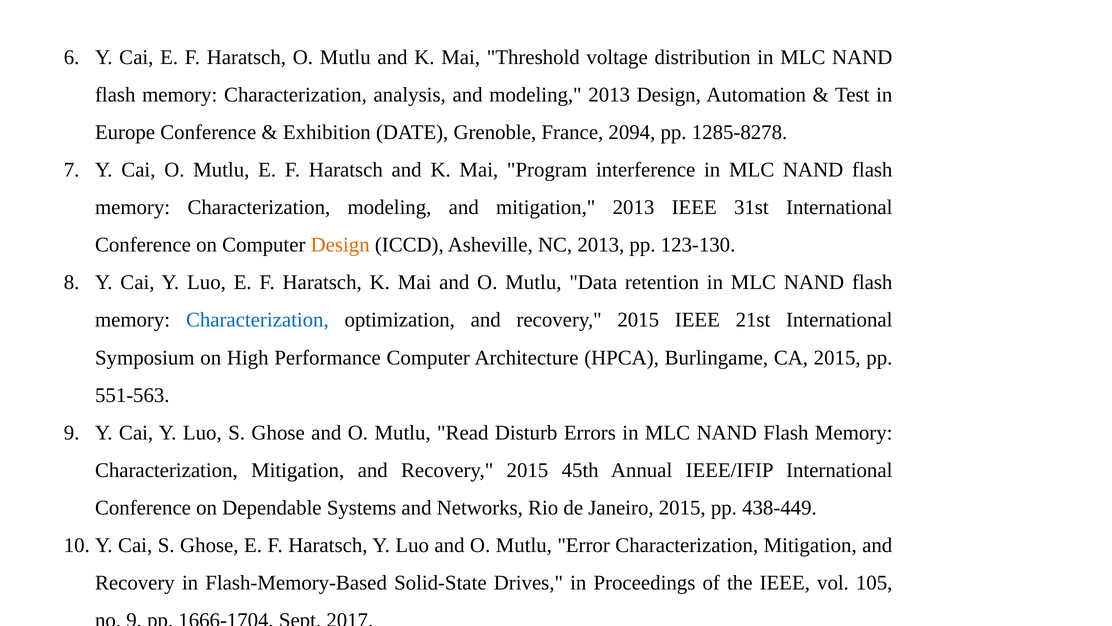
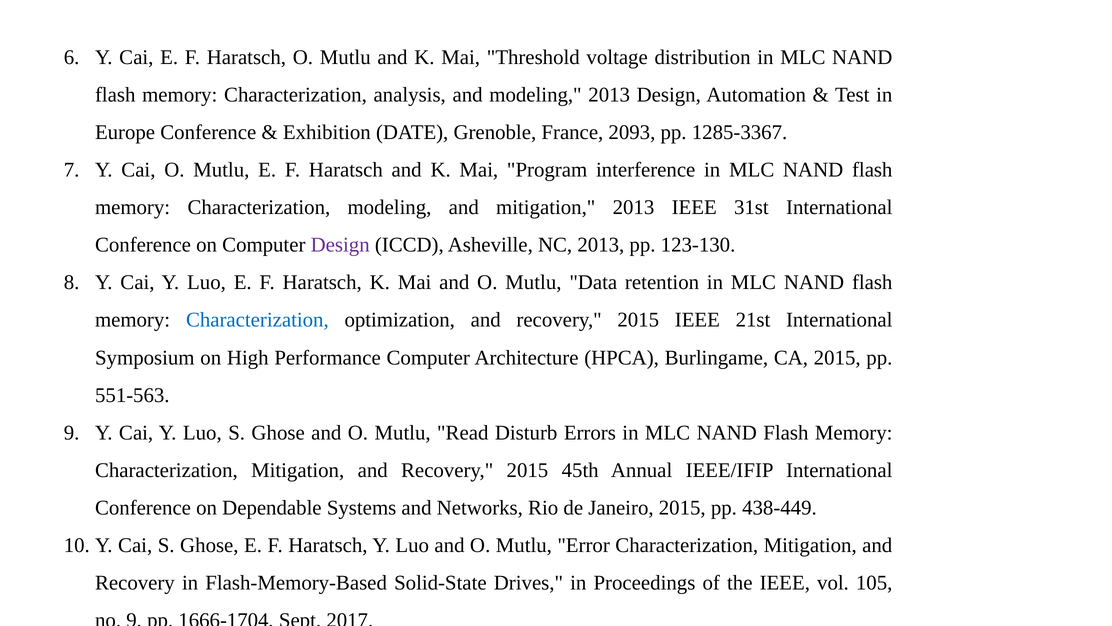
2094: 2094 -> 2093 (632, 132)
1285-8278: 1285-8278 -> 1285-3367 (740, 132)
Design colour: orange -> purple (340, 245)
